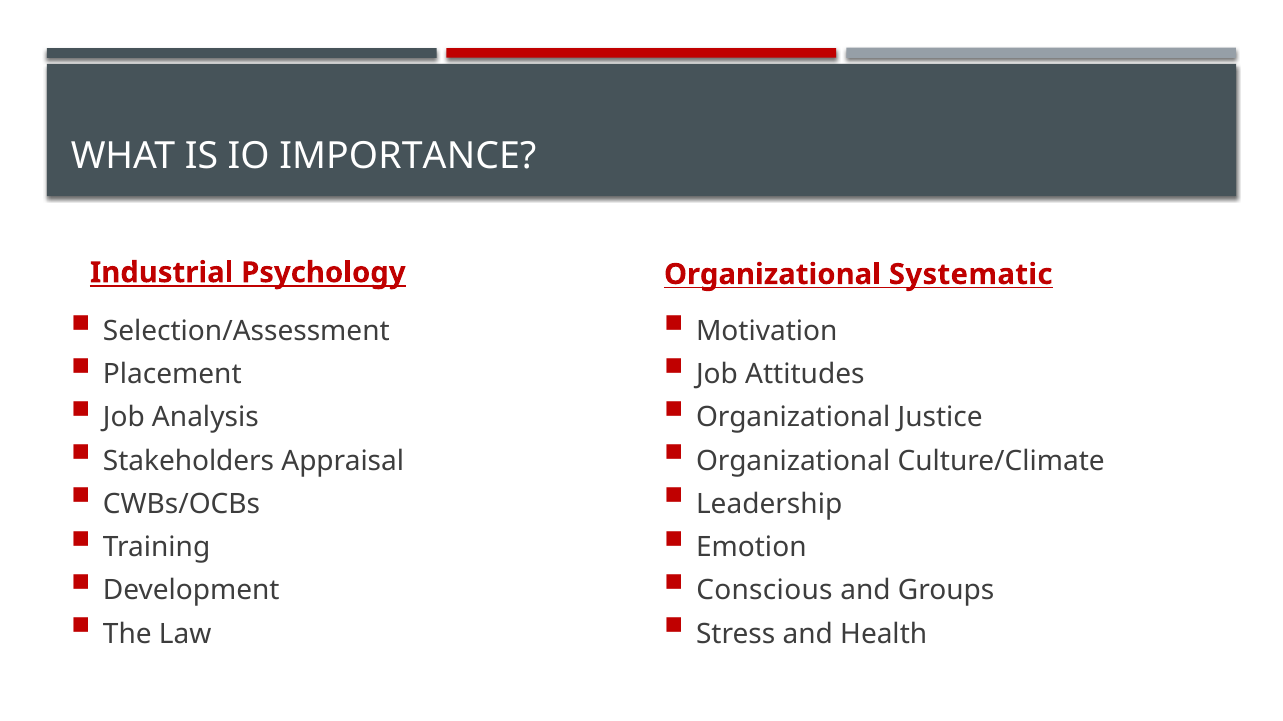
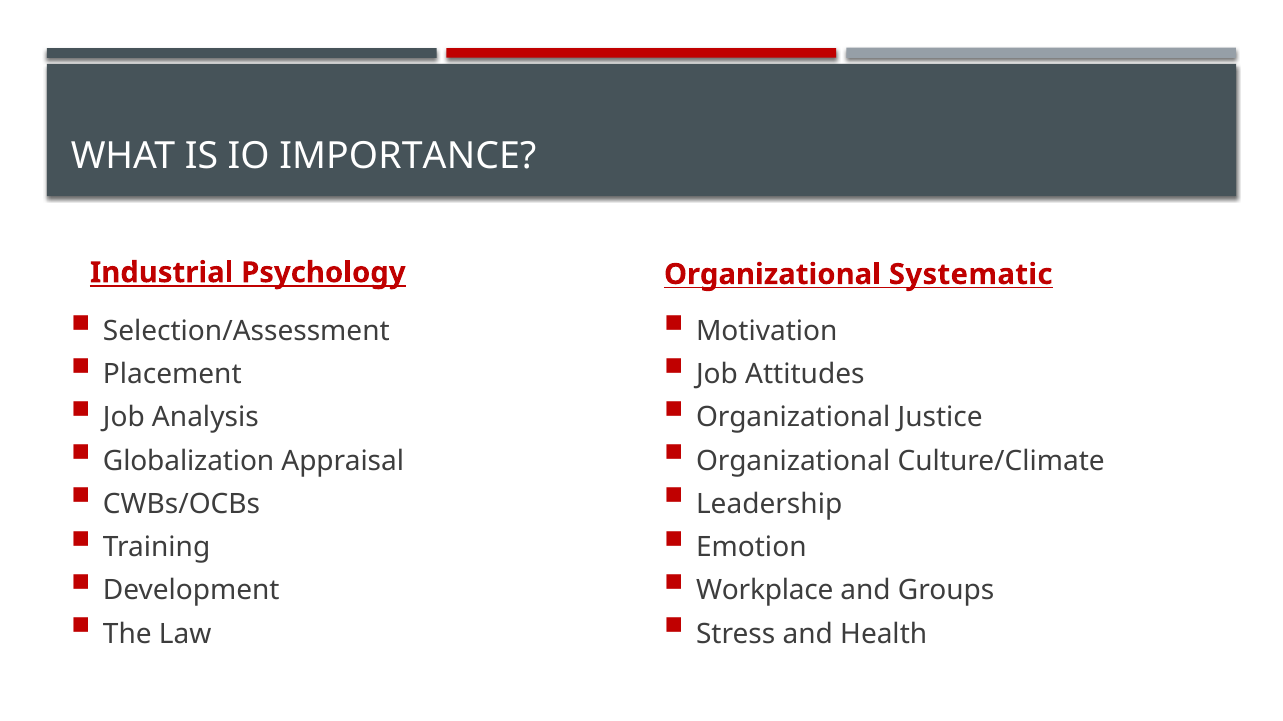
Stakeholders: Stakeholders -> Globalization (189, 461)
Conscious: Conscious -> Workplace (765, 591)
